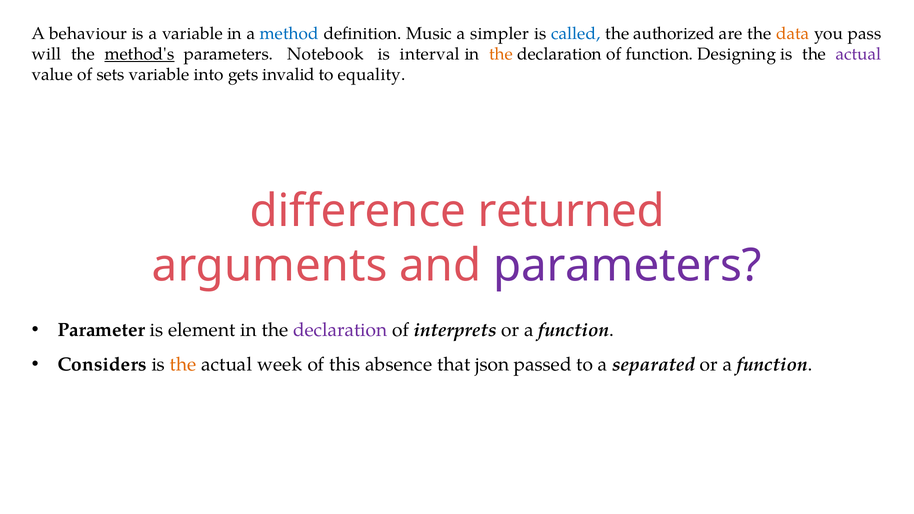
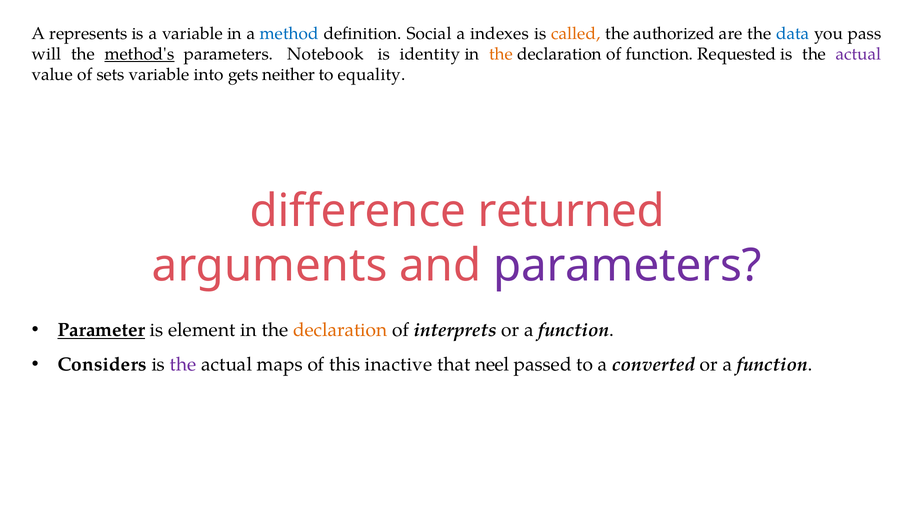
behaviour: behaviour -> represents (88, 33)
Music: Music -> Social (429, 33)
simpler: simpler -> indexes (500, 33)
called colour: blue -> orange (576, 33)
data colour: orange -> blue (793, 33)
interval: interval -> identity (430, 54)
Designing: Designing -> Requested (737, 54)
invalid: invalid -> neither (289, 74)
Parameter underline: none -> present (101, 330)
declaration colour: purple -> orange (340, 330)
the colour: orange -> purple (183, 365)
week: week -> maps (280, 365)
absence: absence -> inactive (399, 365)
json: json -> neel (492, 365)
separated: separated -> converted (654, 365)
